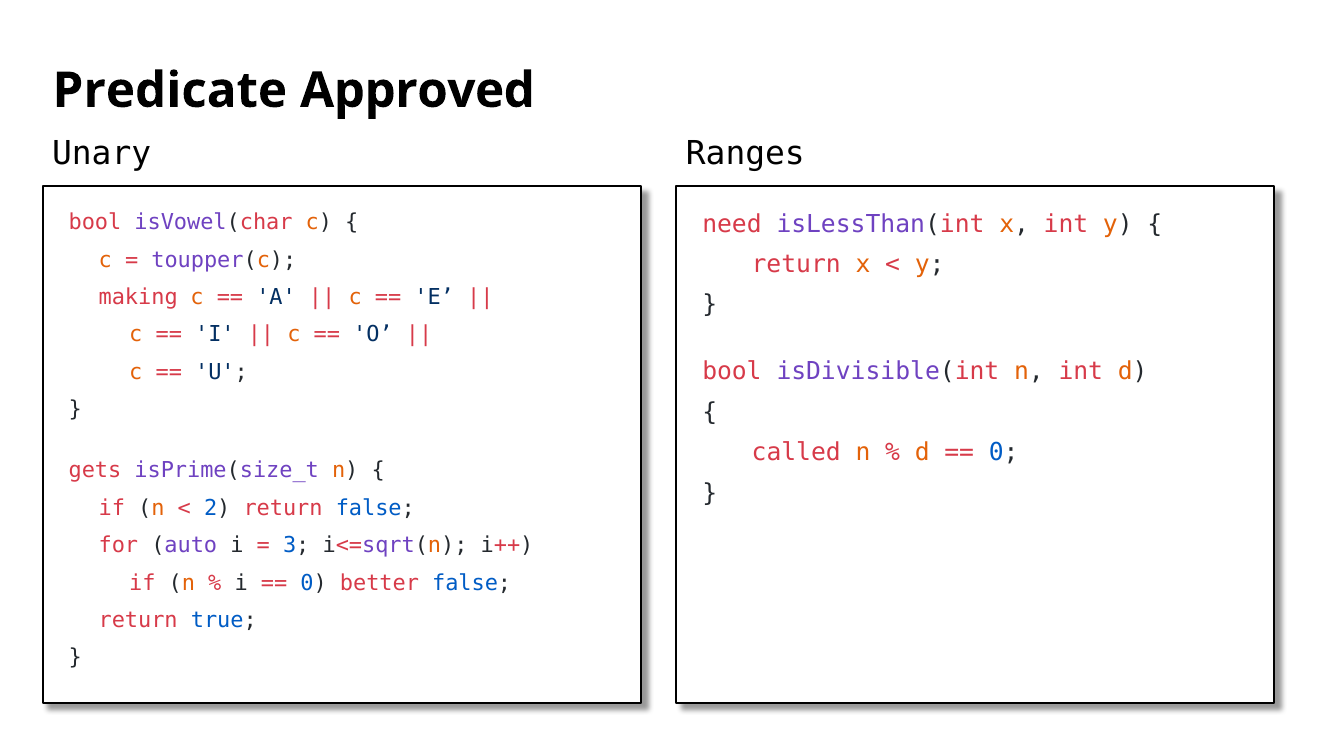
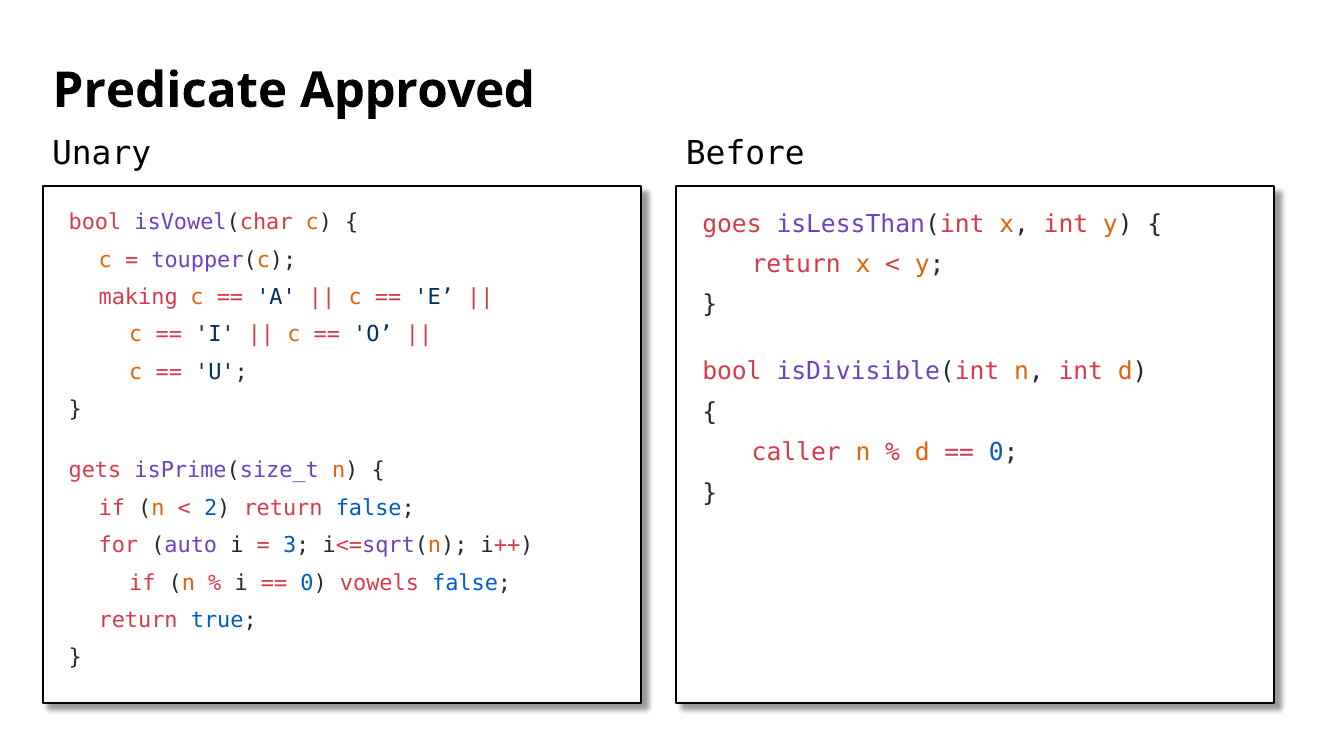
Ranges: Ranges -> Before (745, 153)
need: need -> goes (732, 224)
called: called -> caller (796, 453)
better: better -> vowels (379, 583)
